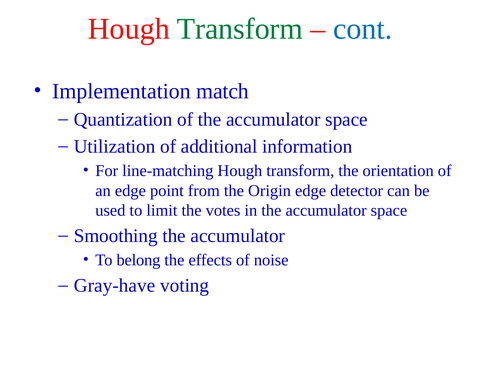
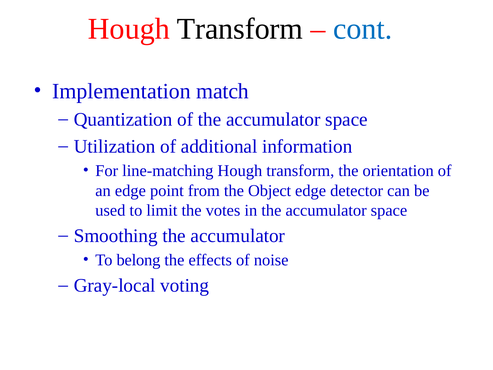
Transform colour: green -> black (240, 29)
Origin: Origin -> Object (270, 190)
Gray-have: Gray-have -> Gray-local (115, 285)
